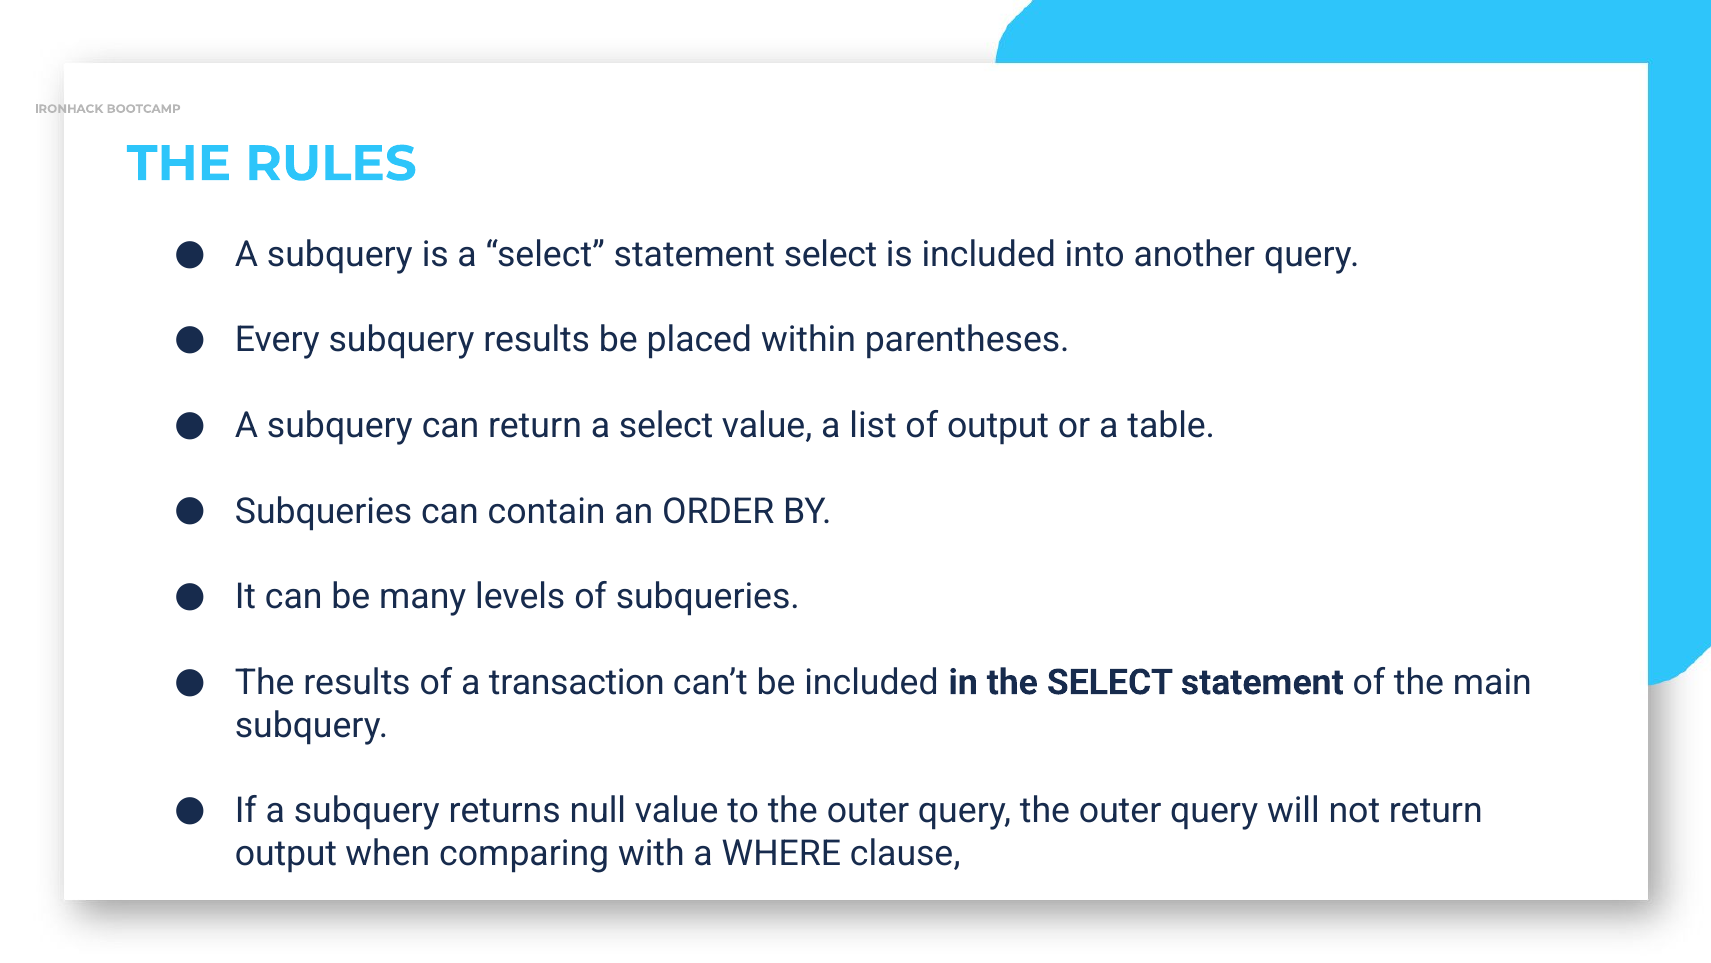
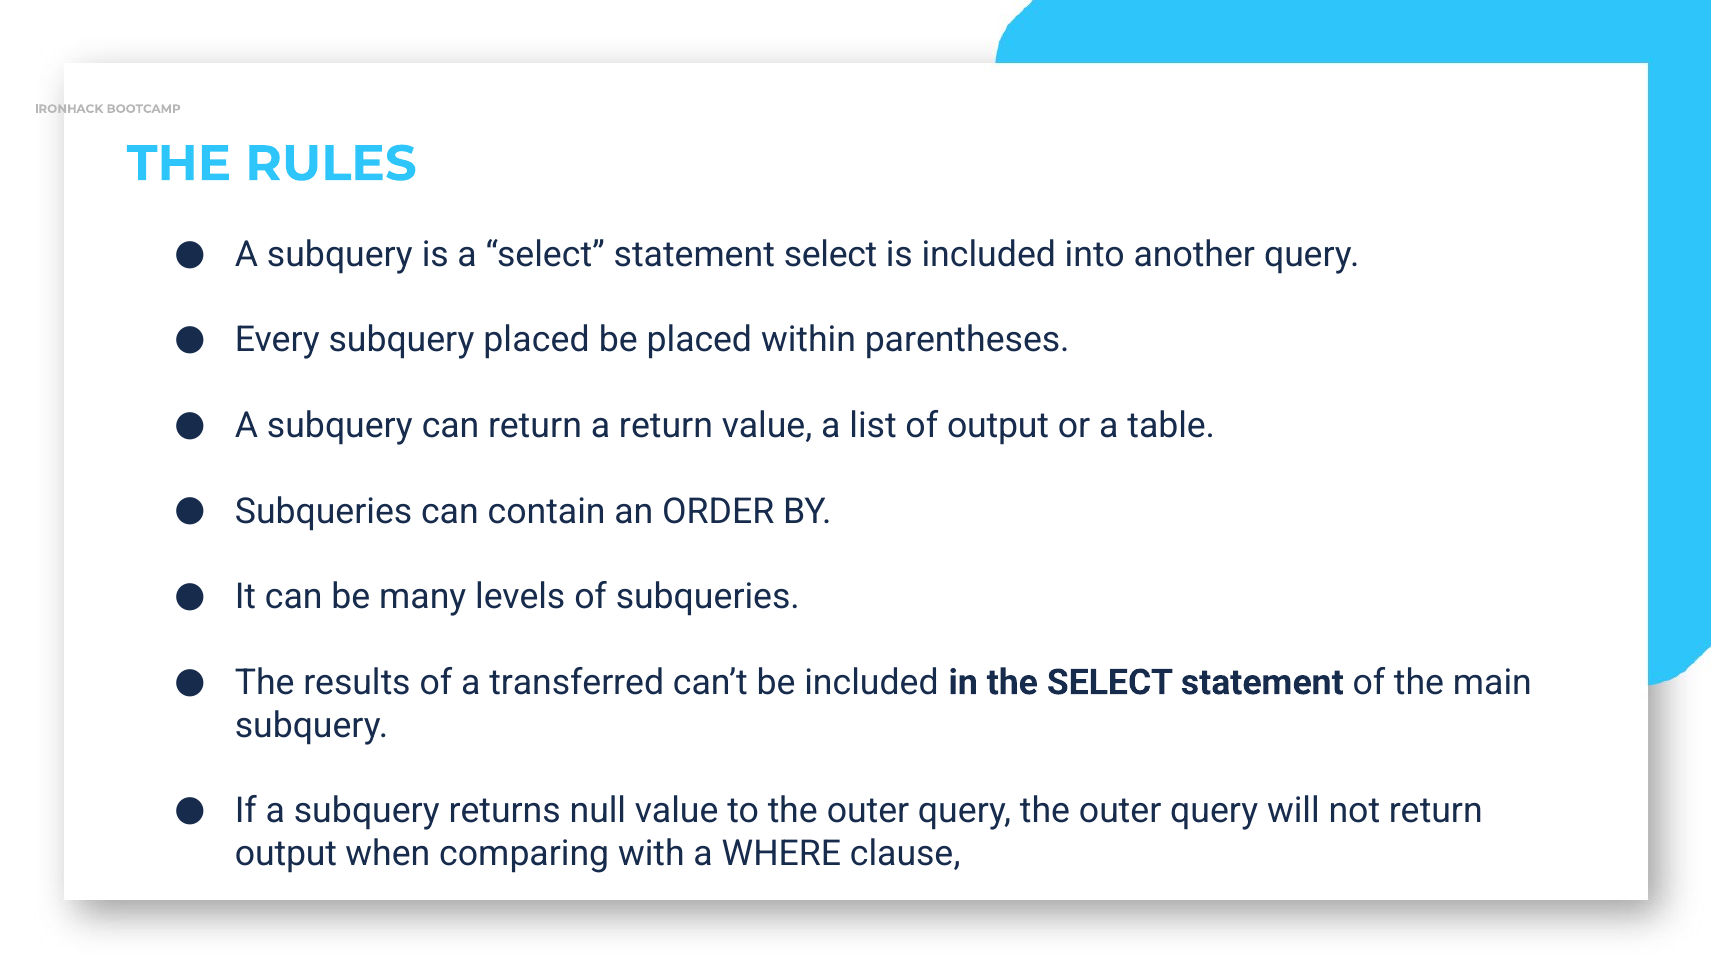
subquery results: results -> placed (537, 340)
return a select: select -> return (666, 425)
transaction: transaction -> transferred (577, 682)
